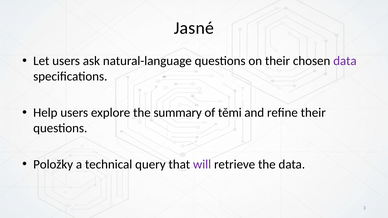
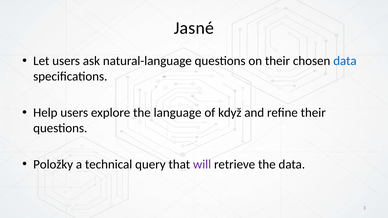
data colour: purple -> blue (345, 61)
summary: summary -> language (178, 113)
těmi: těmi -> když (230, 113)
